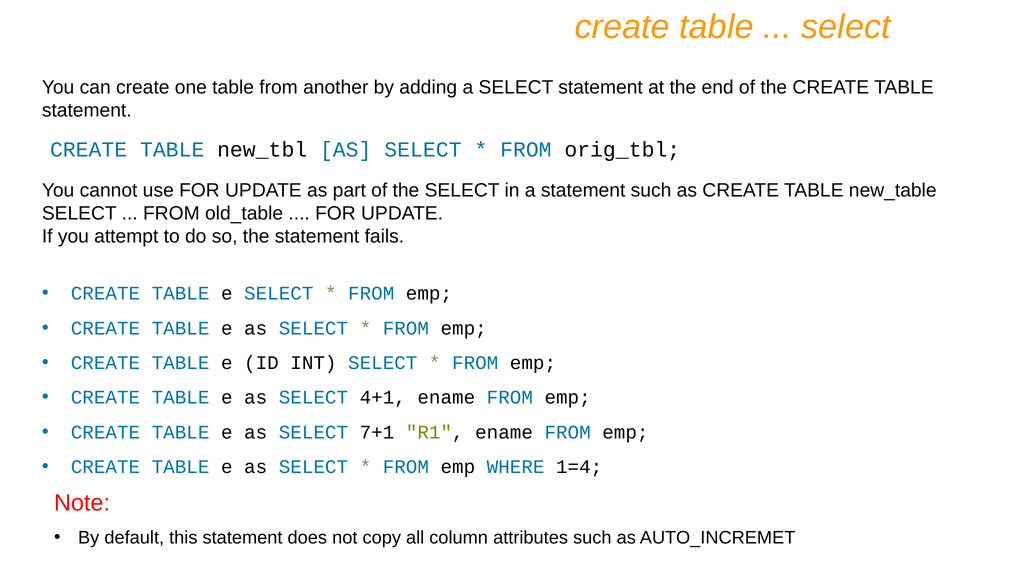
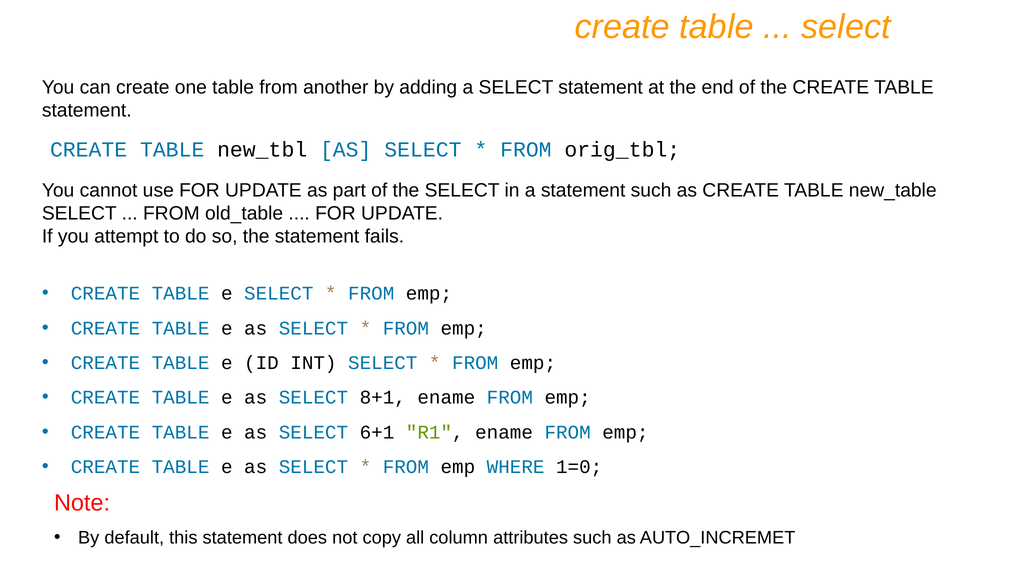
4+1: 4+1 -> 8+1 (383, 397)
7+1: 7+1 -> 6+1 (377, 432)
1=4: 1=4 -> 1=0 (579, 467)
